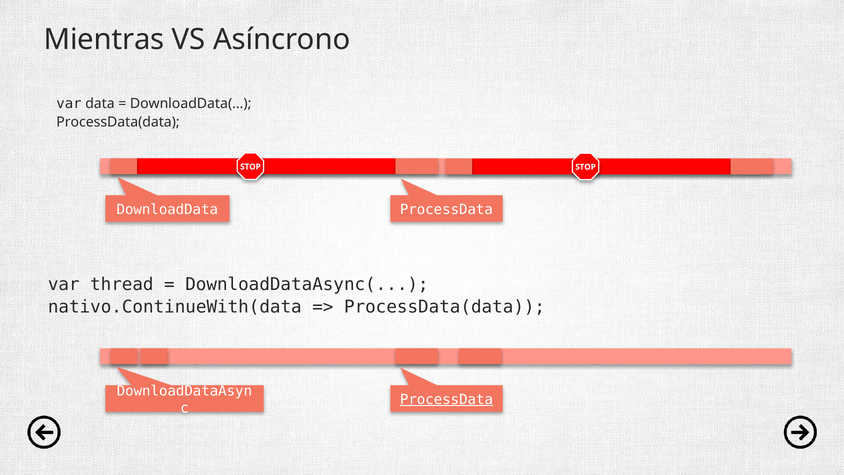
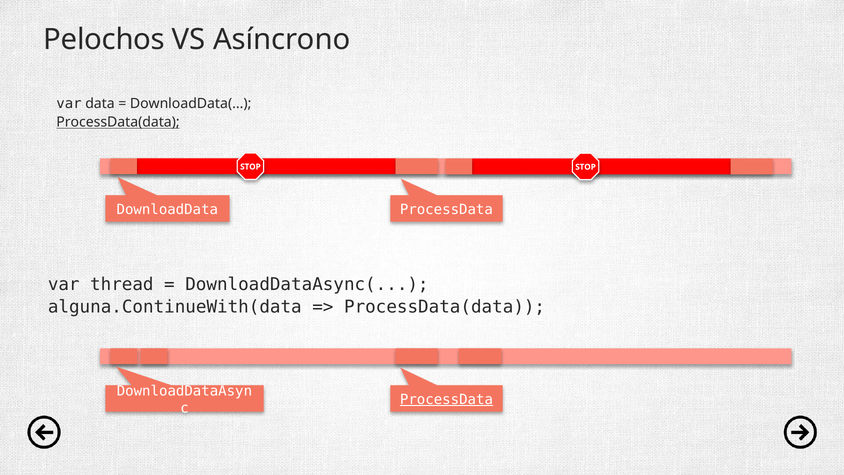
Mientras: Mientras -> Pelochos (104, 40)
ProcessData(data underline: none -> present (118, 122)
nativo.ContinueWith(data: nativo.ContinueWith(data -> alguna.ContinueWith(data (175, 307)
